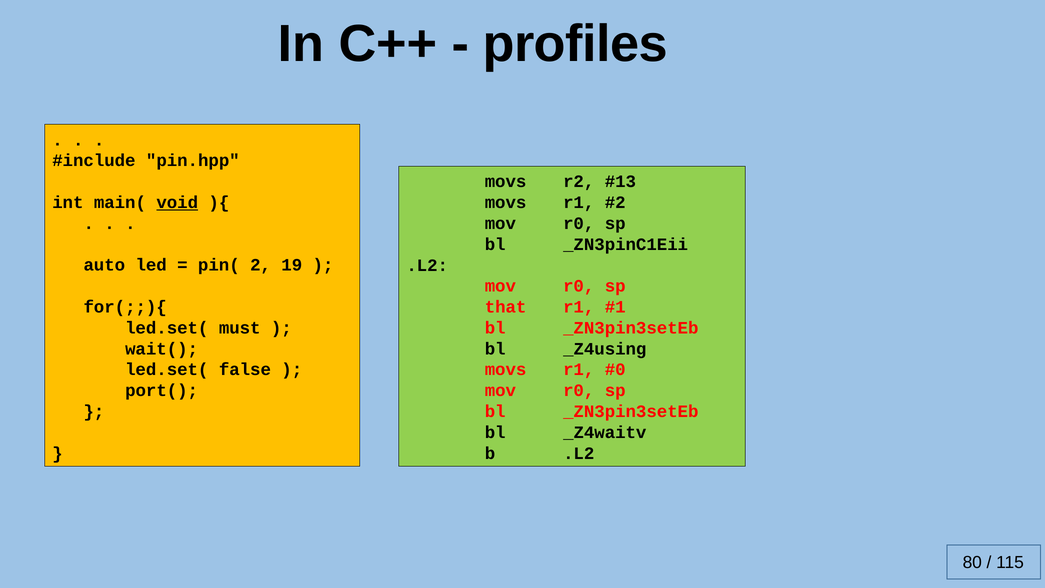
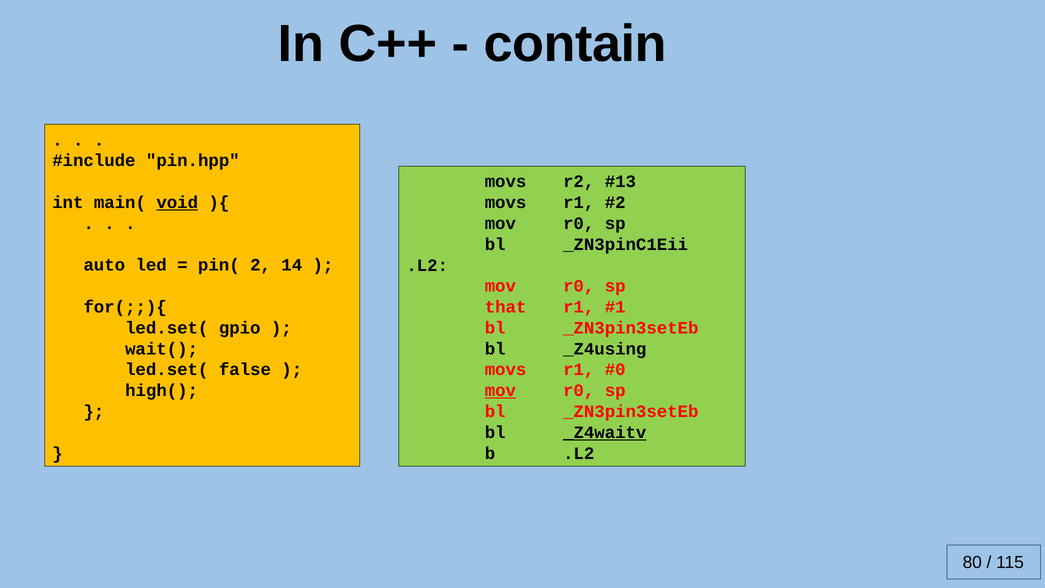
profiles: profiles -> contain (575, 44)
19: 19 -> 14 (292, 265)
must: must -> gpio (240, 328)
port(: port( -> high( (162, 390)
mov underline: none -> present (500, 391)
_Z4waitv underline: none -> present (605, 432)
